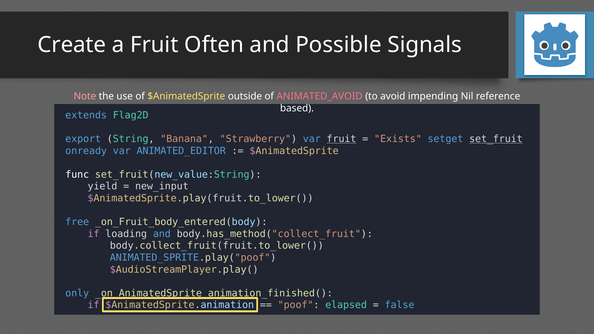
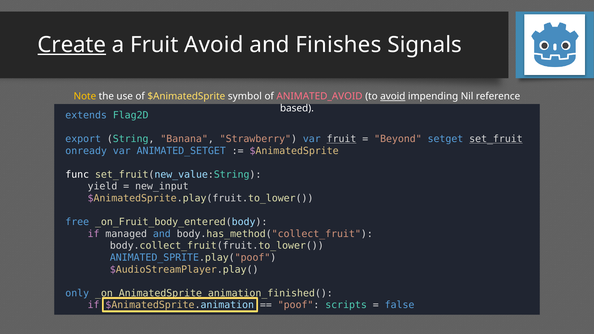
Create underline: none -> present (72, 45)
Fruit Often: Often -> Avoid (214, 45)
Possible: Possible -> Finishes (338, 45)
Note colour: pink -> yellow (85, 96)
outside: outside -> symbol (245, 96)
avoid underline: none -> present (393, 96)
Exists: Exists -> Beyond (398, 139)
ANIMATED_EDITOR: ANIMATED_EDITOR -> ANIMATED_SETGET (181, 151)
loading: loading -> managed (126, 234)
elapsed: elapsed -> scripts (346, 305)
